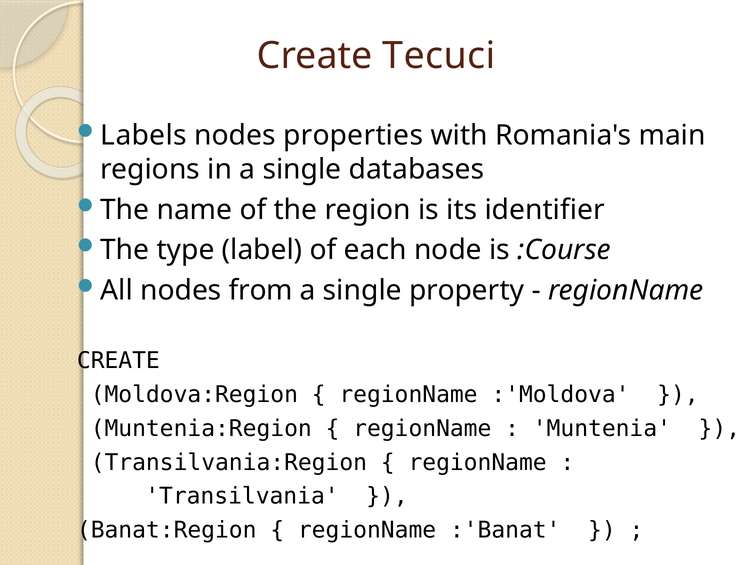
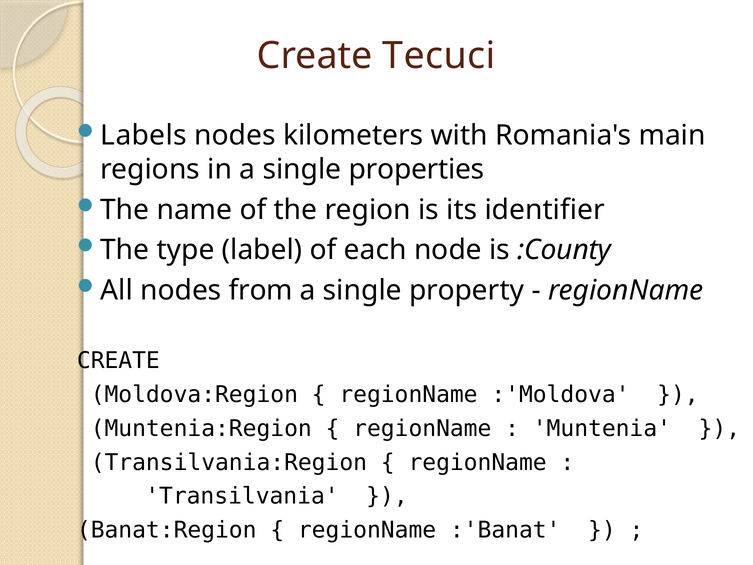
properties: properties -> kilometers (353, 136)
databases: databases -> properties (417, 169)
:Course: :Course -> :County (564, 250)
